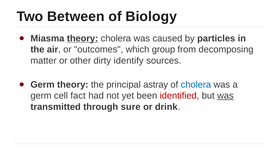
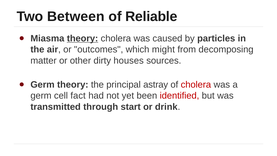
Biology: Biology -> Reliable (151, 17)
group: group -> might (163, 49)
identify: identify -> houses (129, 61)
cholera colour: blue -> red (196, 85)
was underline: present -> none (225, 96)
sure: sure -> start (131, 107)
